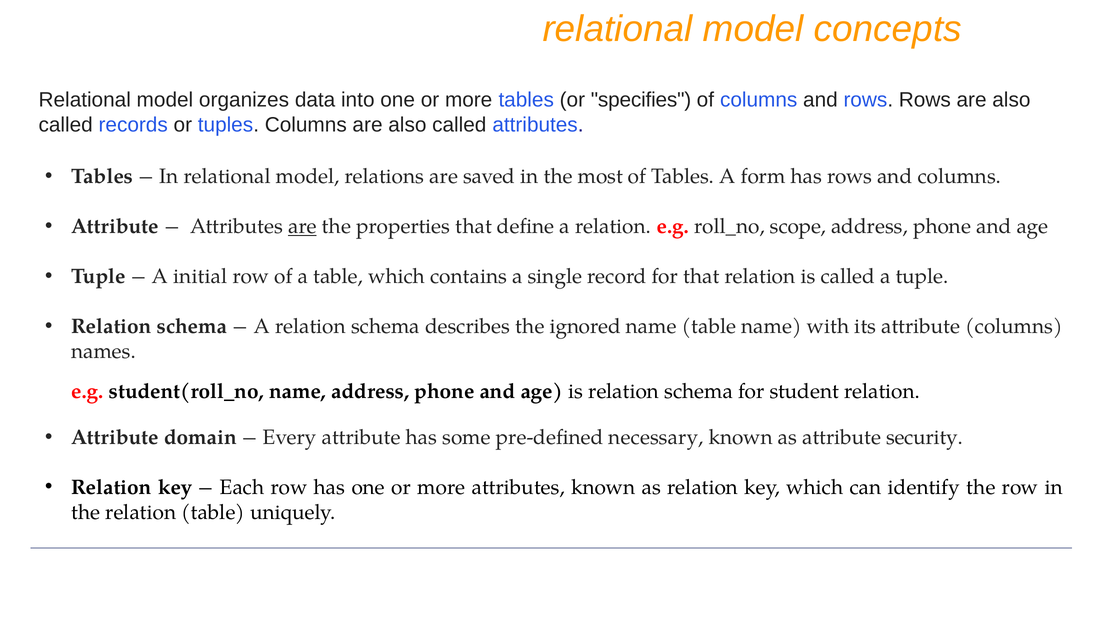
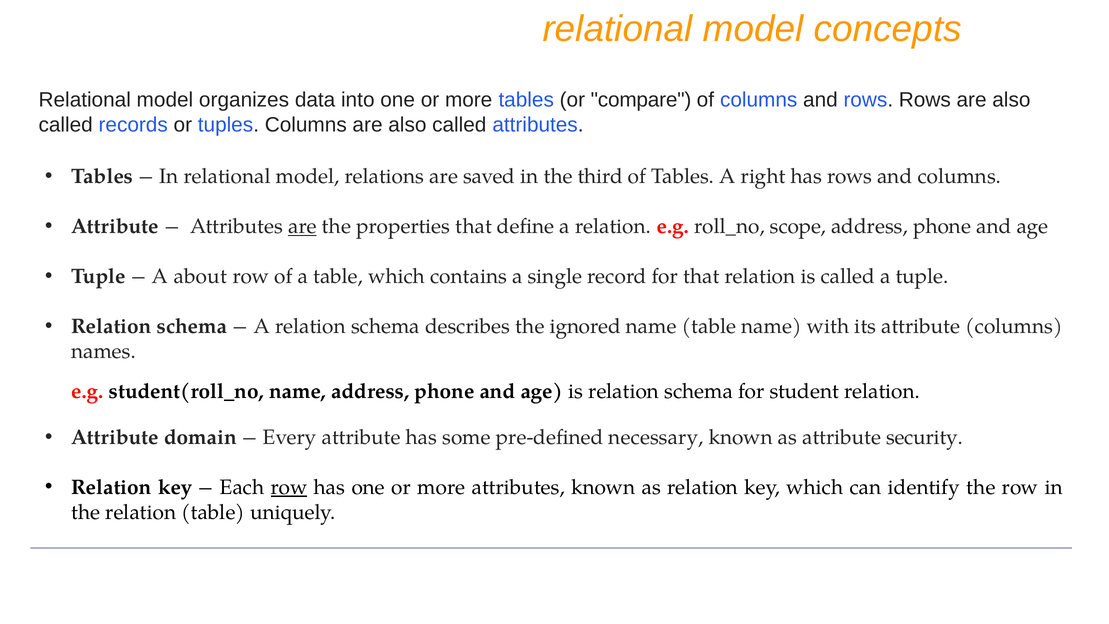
specifies: specifies -> compare (641, 100)
most: most -> third (600, 177)
form: form -> right (763, 177)
initial: initial -> about (200, 276)
row underline: none -> present (289, 487)
